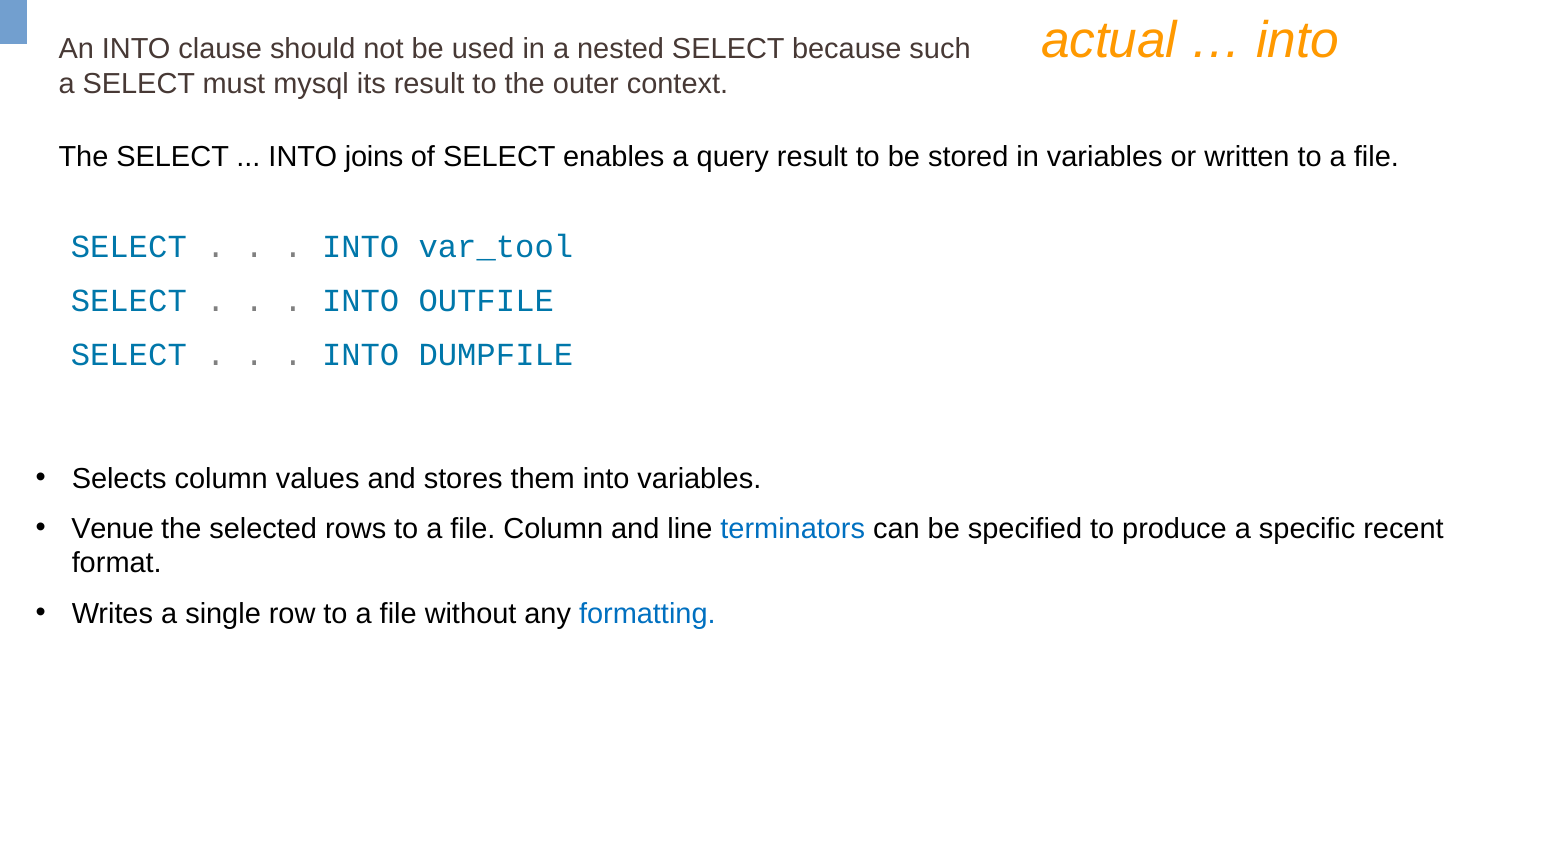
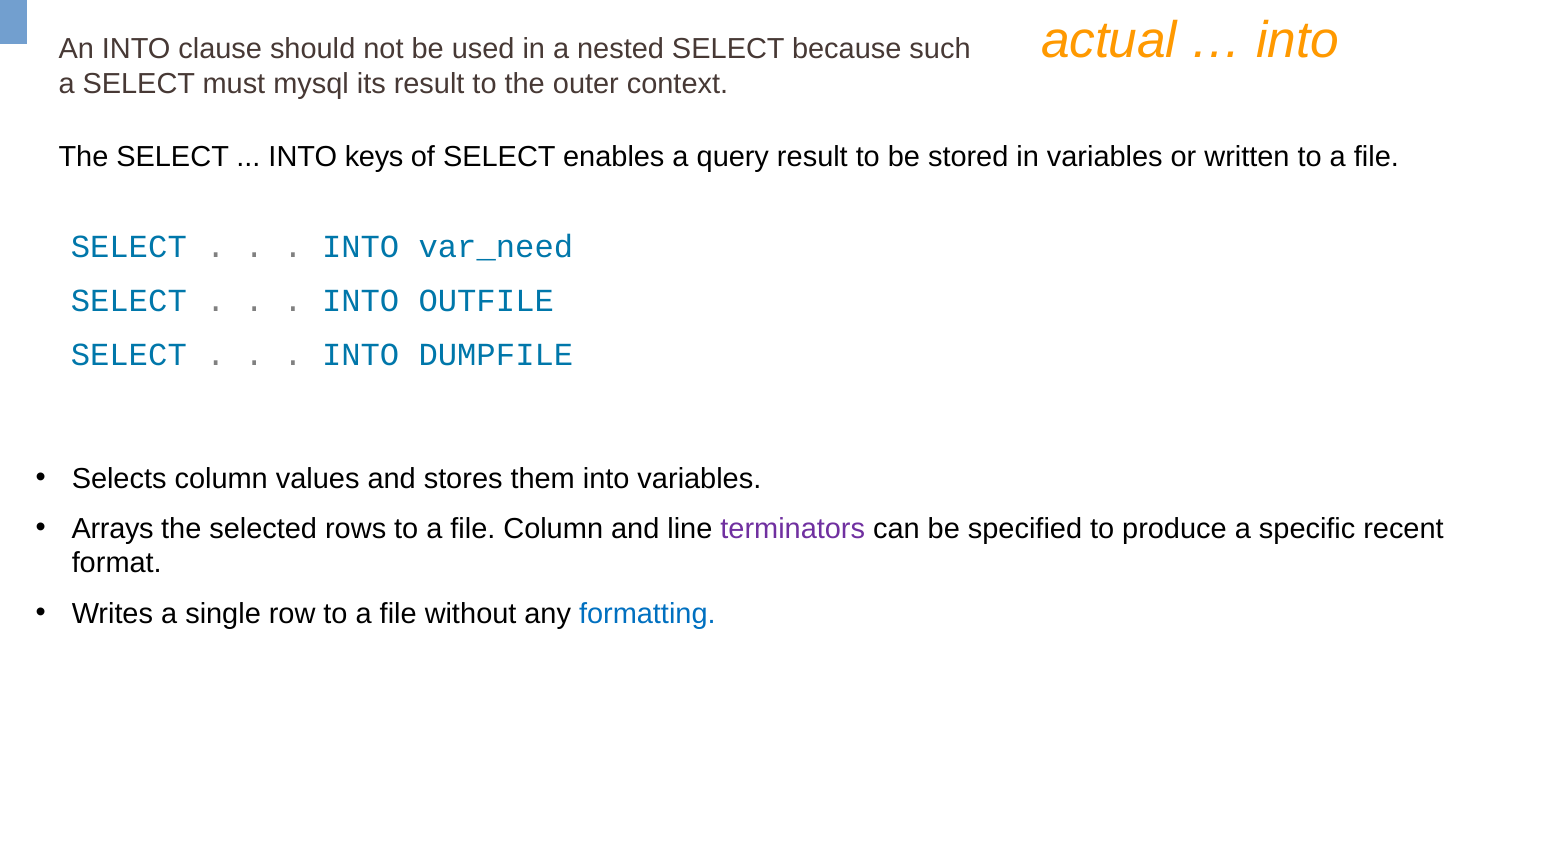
joins: joins -> keys (374, 157)
var_tool: var_tool -> var_need (496, 247)
Venue: Venue -> Arrays (113, 529)
terminators colour: blue -> purple (793, 529)
